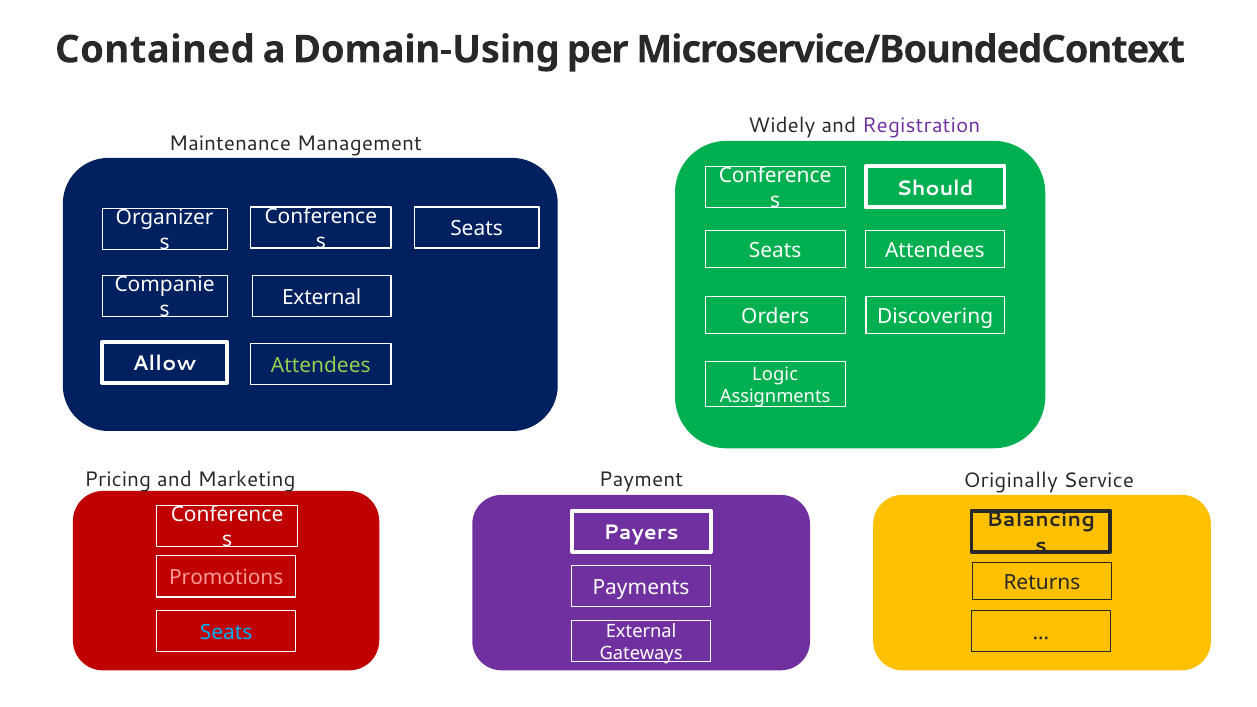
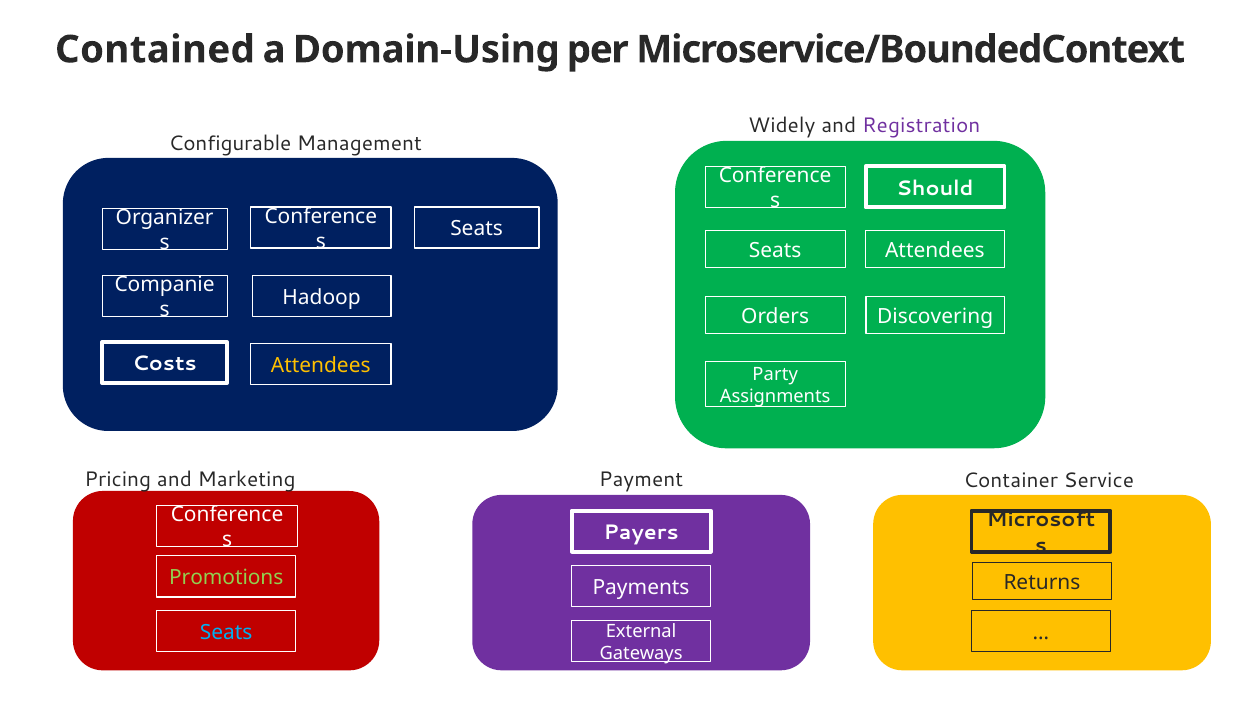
Maintenance: Maintenance -> Configurable (230, 144)
External: External -> Hadoop (322, 297)
Allow: Allow -> Costs (165, 364)
Attendees colour: light green -> yellow (321, 365)
Logic: Logic -> Party (775, 374)
Originally: Originally -> Container (1011, 481)
Balancing: Balancing -> Microsoft (1041, 520)
Promotions colour: pink -> light green (226, 578)
